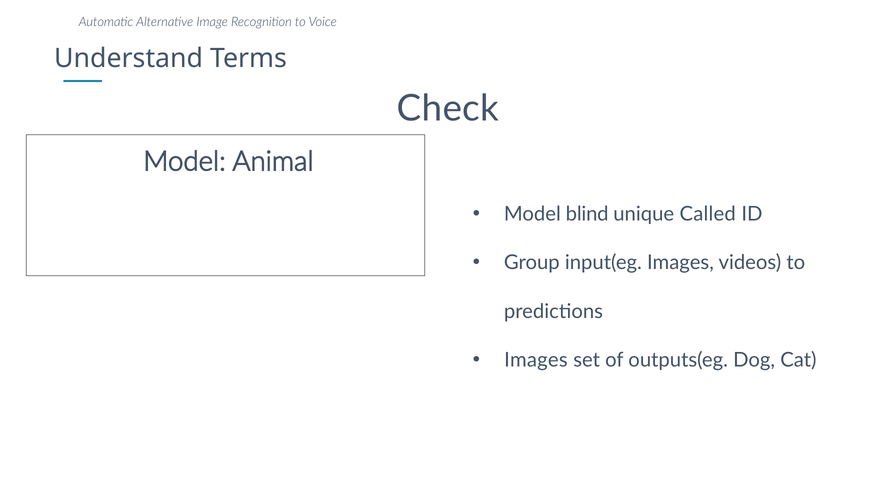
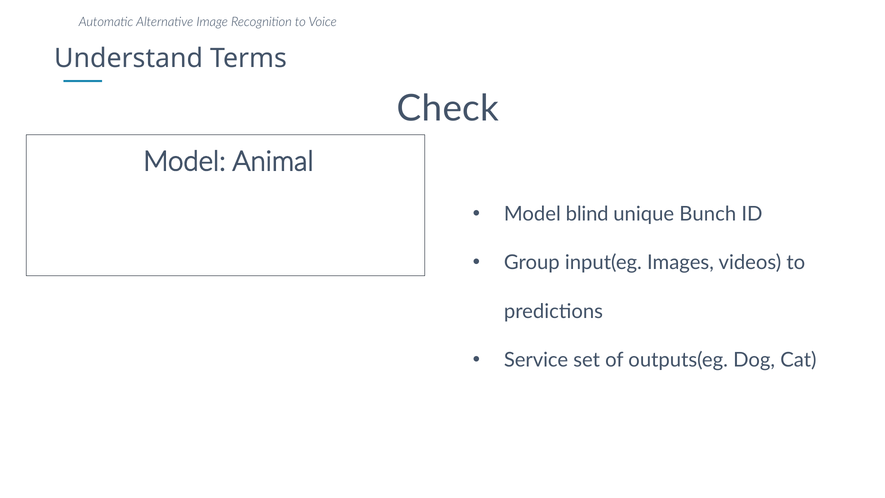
Called: Called -> Bunch (708, 214)
Images: Images -> Service (536, 360)
